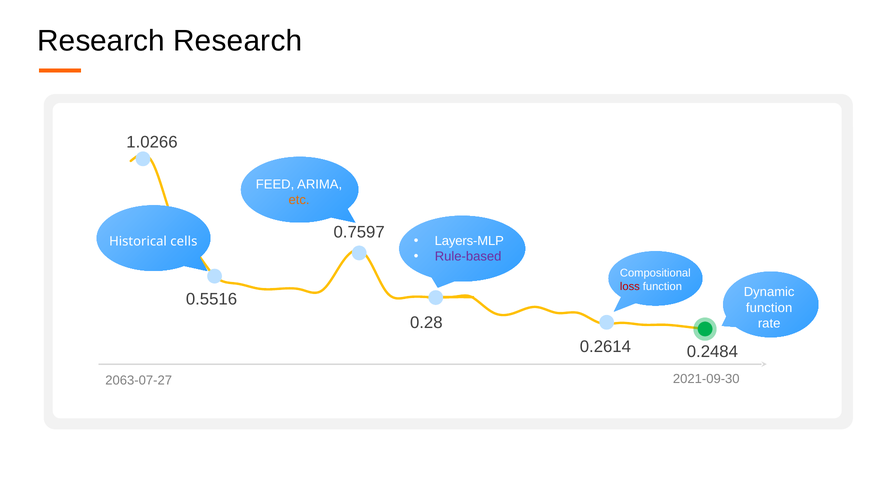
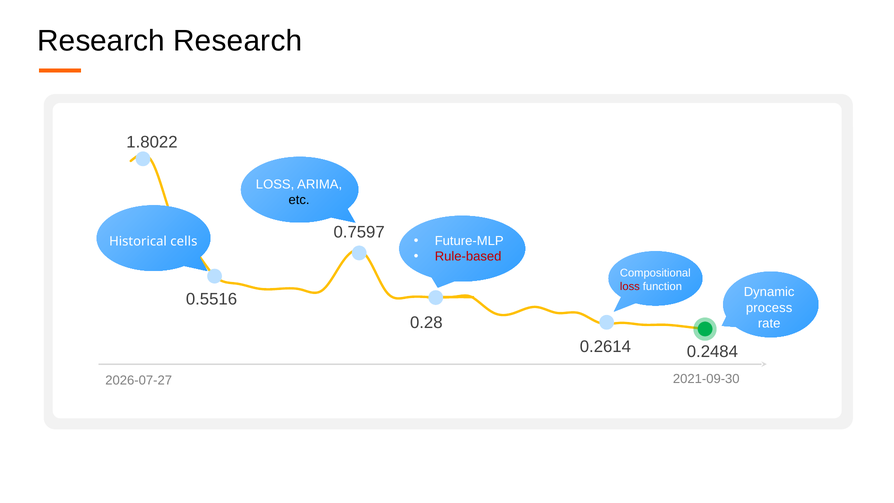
1.0266: 1.0266 -> 1.8022 (152, 142)
FEED: FEED -> LOSS (275, 184)
etc colour: orange -> black (299, 200)
Layers-MLP: Layers-MLP -> Future-MLP (469, 241)
Rule-based colour: purple -> red (468, 257)
function: function -> process (769, 308)
2063-07-27: 2063-07-27 -> 2026-07-27 (139, 380)
